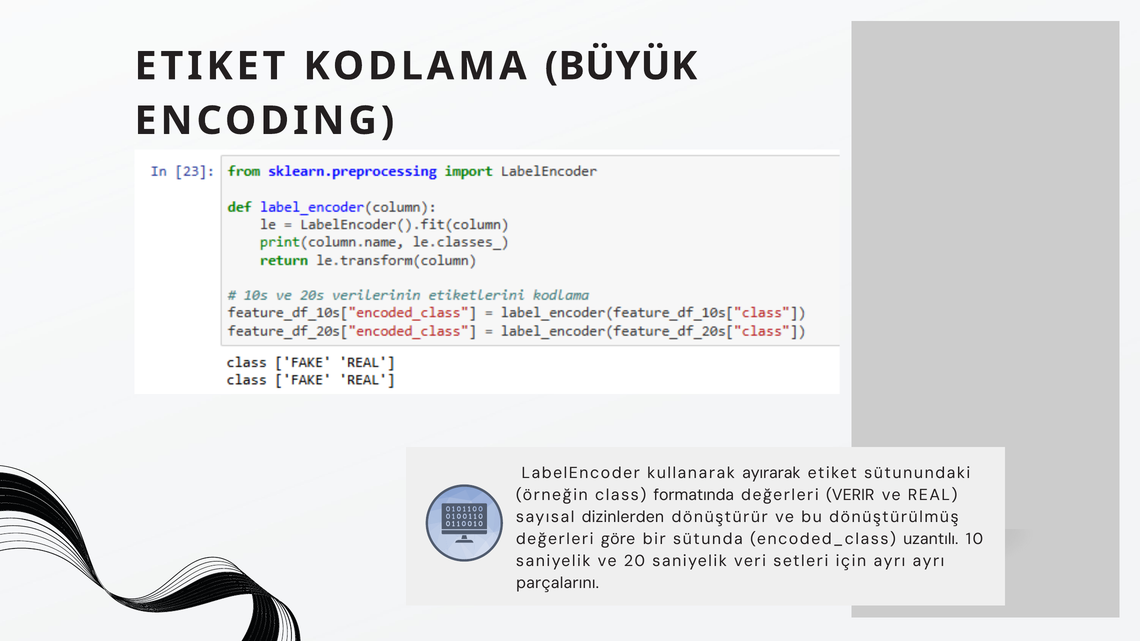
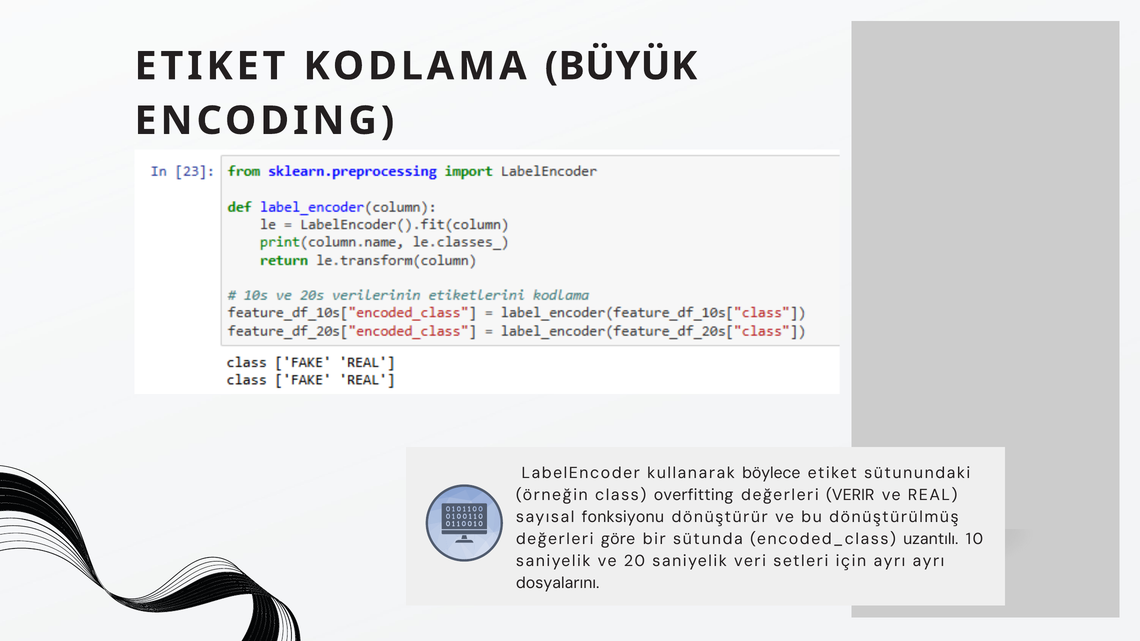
ayırarak: ayırarak -> böylece (771, 473)
formatında: formatında -> overfitting (694, 495)
dizinlerden: dizinlerden -> fonksiyonu (623, 517)
parçalarını: parçalarını -> dosyalarını (558, 583)
